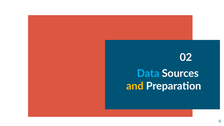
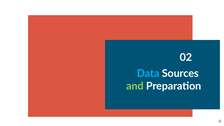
and colour: yellow -> light green (135, 86)
